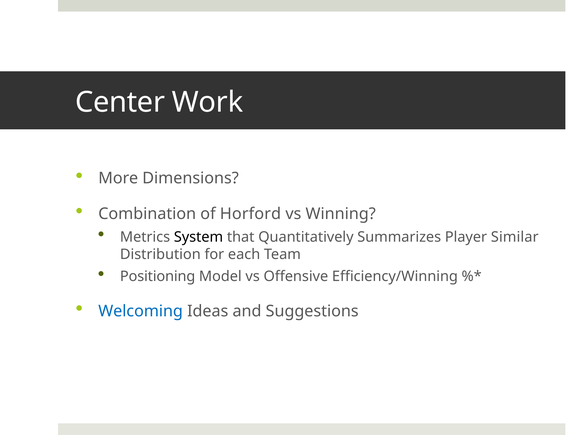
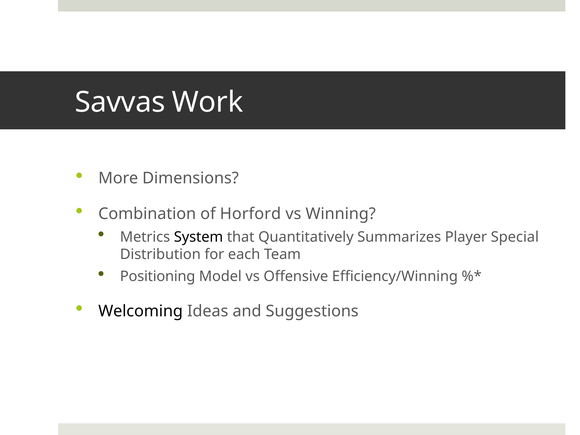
Center: Center -> Savvas (120, 102)
Similar: Similar -> Special (515, 237)
Welcoming colour: blue -> black (141, 311)
